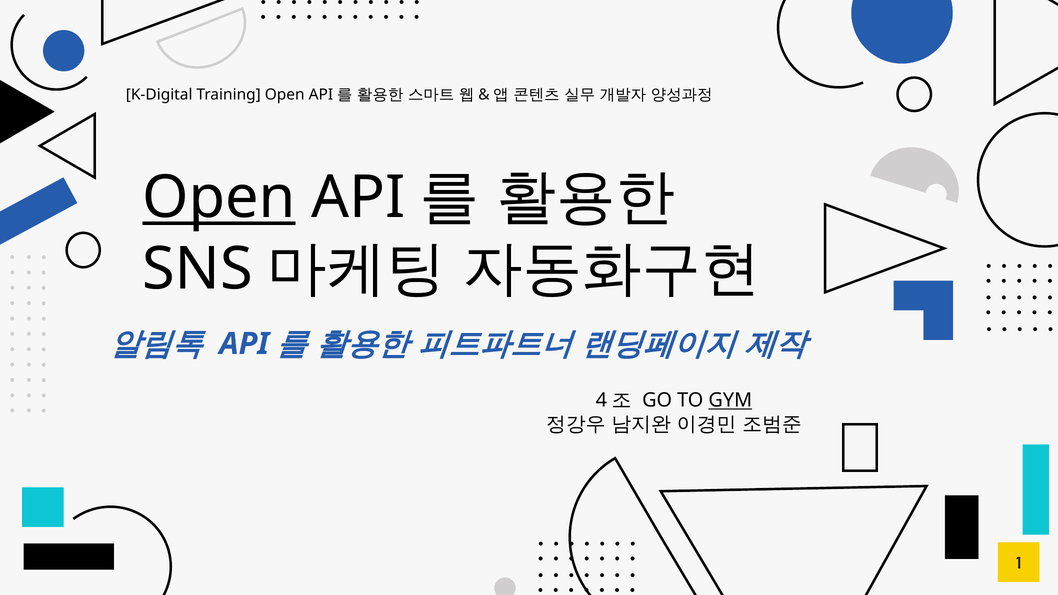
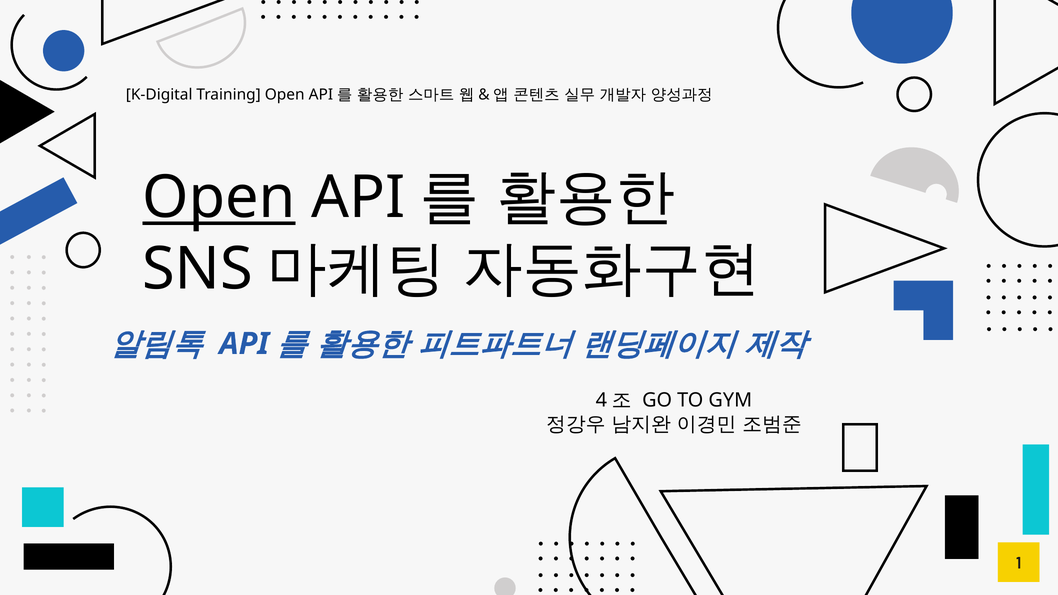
GYM underline: present -> none (730, 400)
